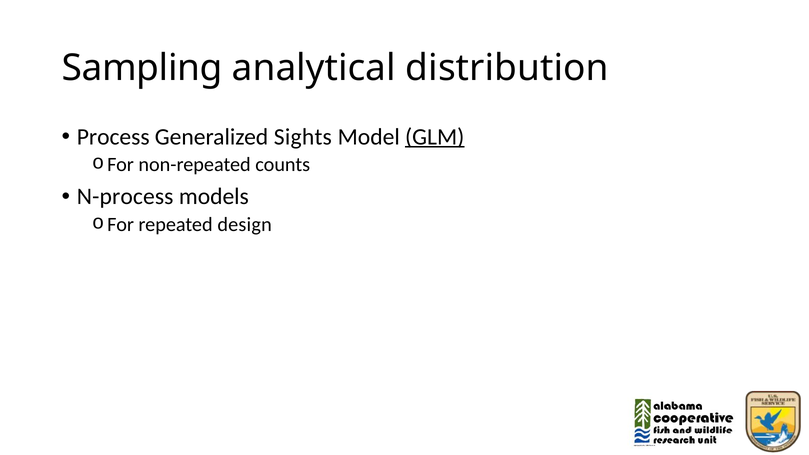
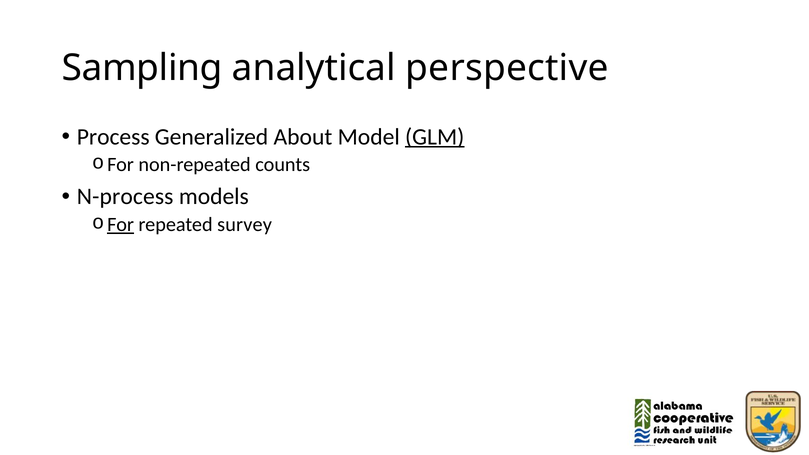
distribution: distribution -> perspective (507, 68)
Sights: Sights -> About (303, 137)
For underline: none -> present (121, 225)
design: design -> survey (245, 225)
